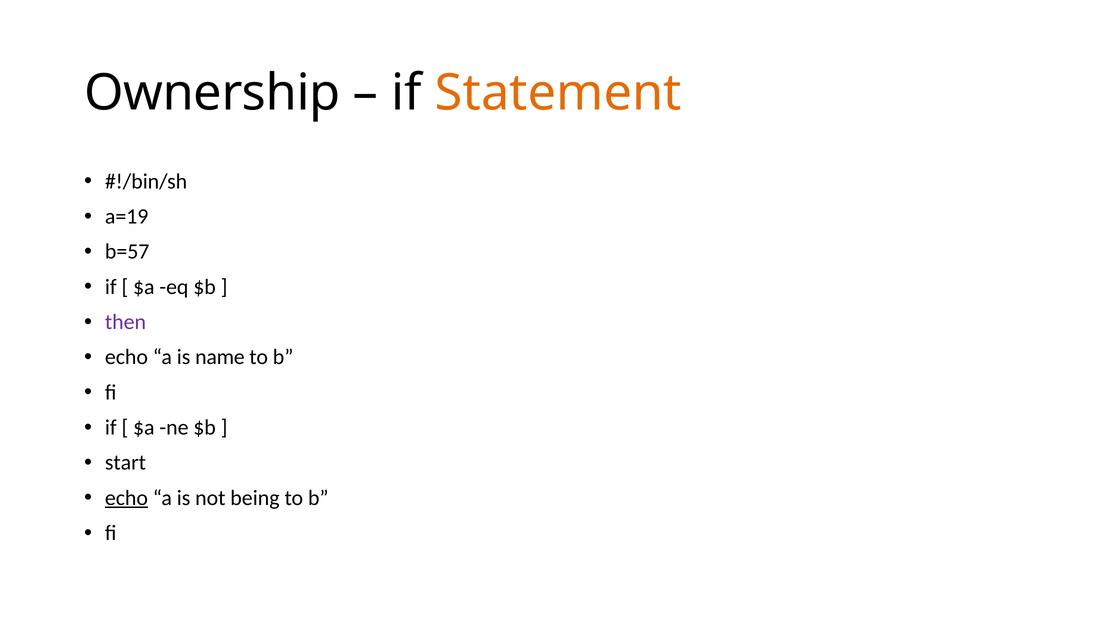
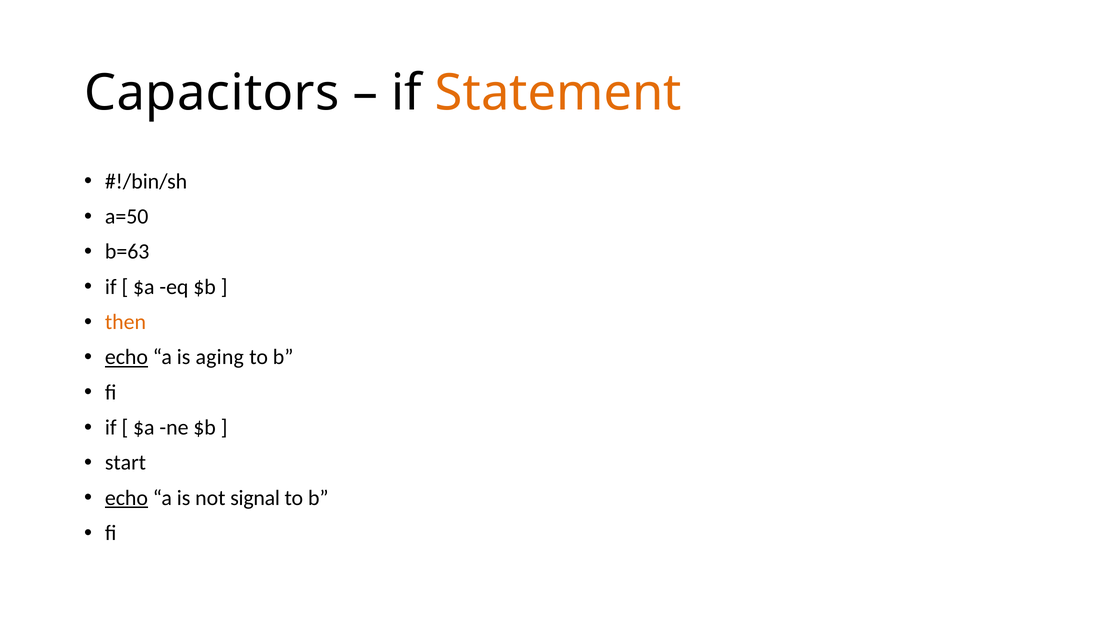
Ownership: Ownership -> Capacitors (212, 93)
a=19: a=19 -> a=50 (127, 216)
b=57: b=57 -> b=63 (127, 252)
then colour: purple -> orange (125, 322)
echo underline: none -> present (126, 357)
name: name -> aging (220, 357)
being: being -> signal (255, 498)
